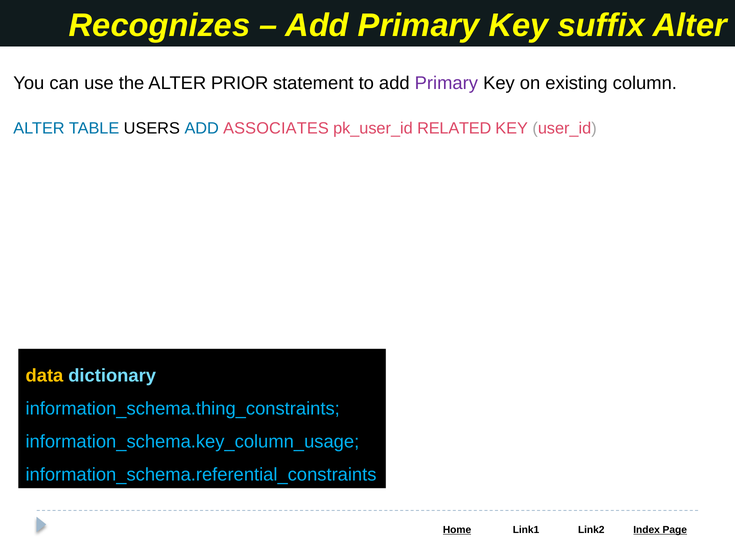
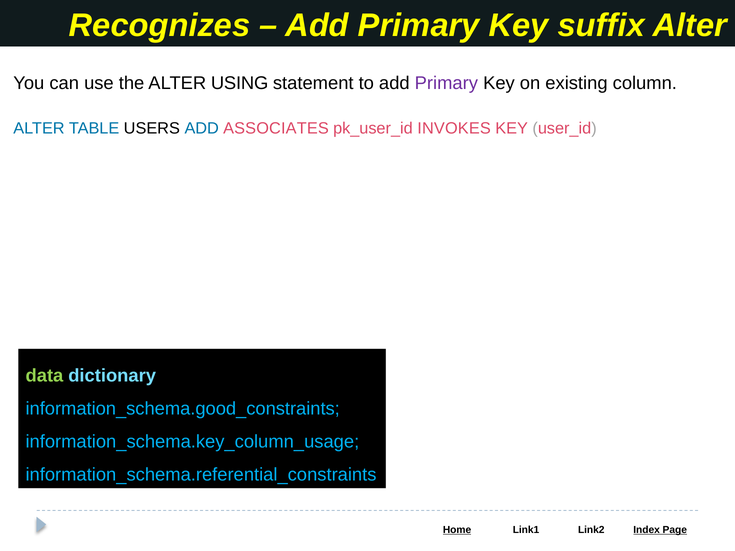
PRIOR: PRIOR -> USING (240, 83)
RELATED: RELATED -> INVOKES (454, 128)
data colour: yellow -> light green (44, 376)
information_schema.thing_constraints: information_schema.thing_constraints -> information_schema.good_constraints (183, 409)
